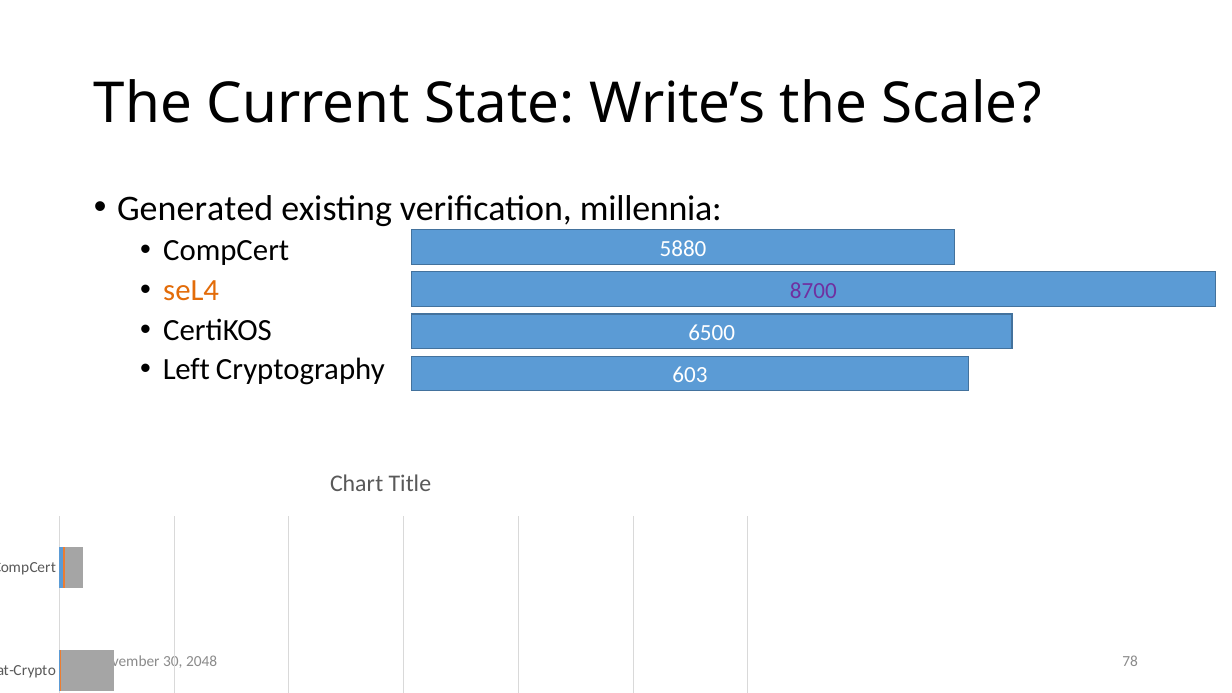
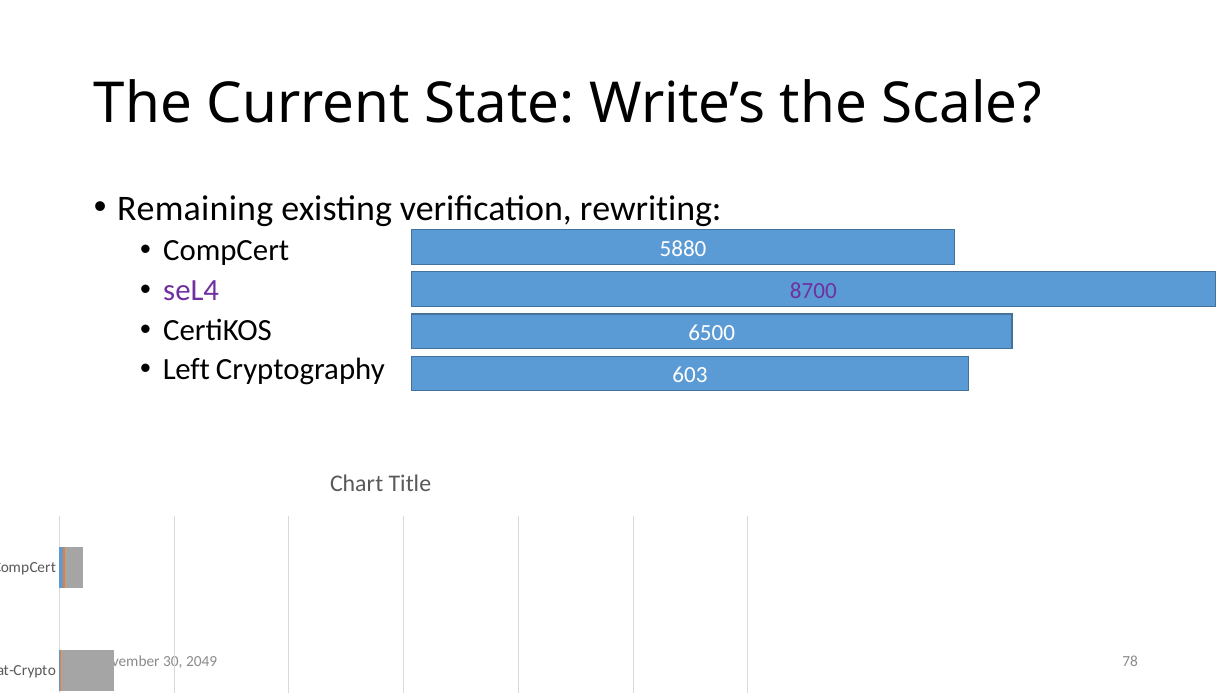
Generated: Generated -> Remaining (195, 208)
millennia: millennia -> rewriting (651, 208)
seL4 colour: orange -> purple (191, 290)
2048: 2048 -> 2049 (202, 662)
